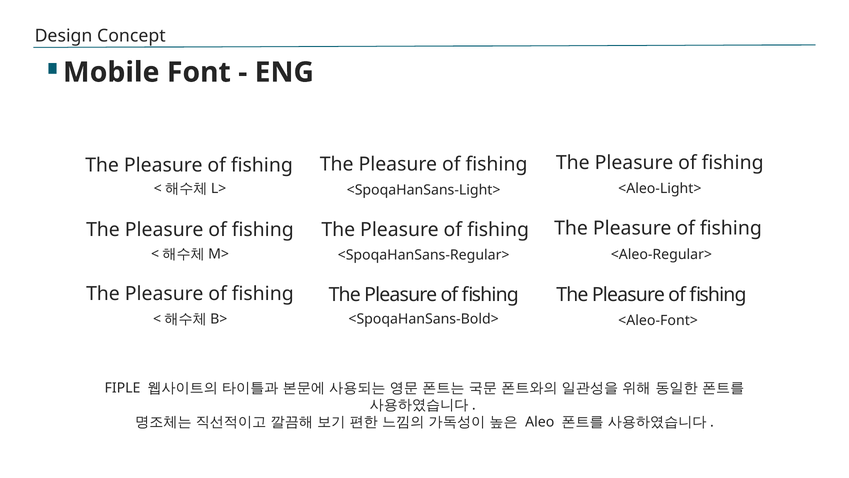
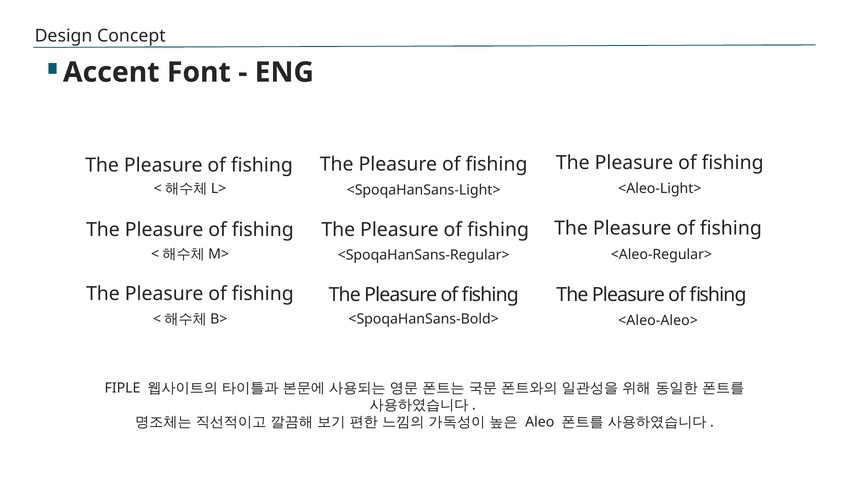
Mobile: Mobile -> Accent (111, 72)
<Aleo-Font>: <Aleo-Font> -> <Aleo-Aleo> (658, 320)
